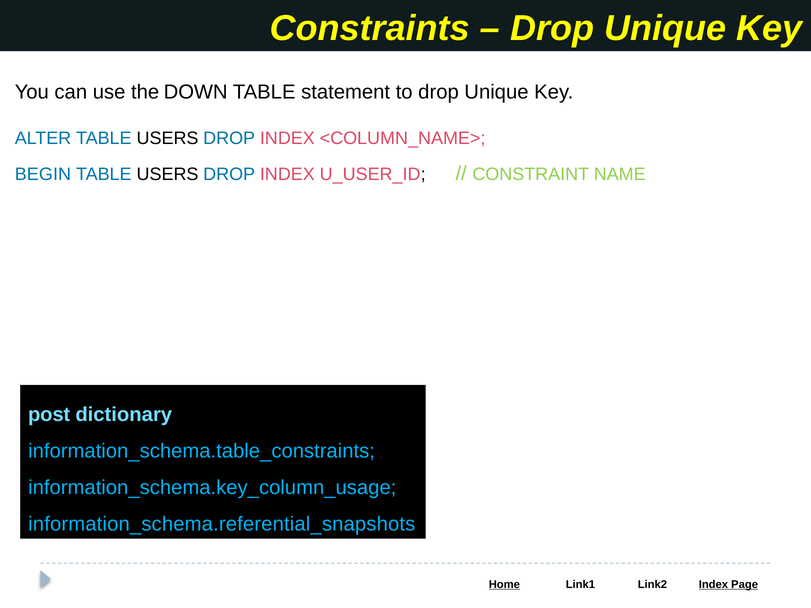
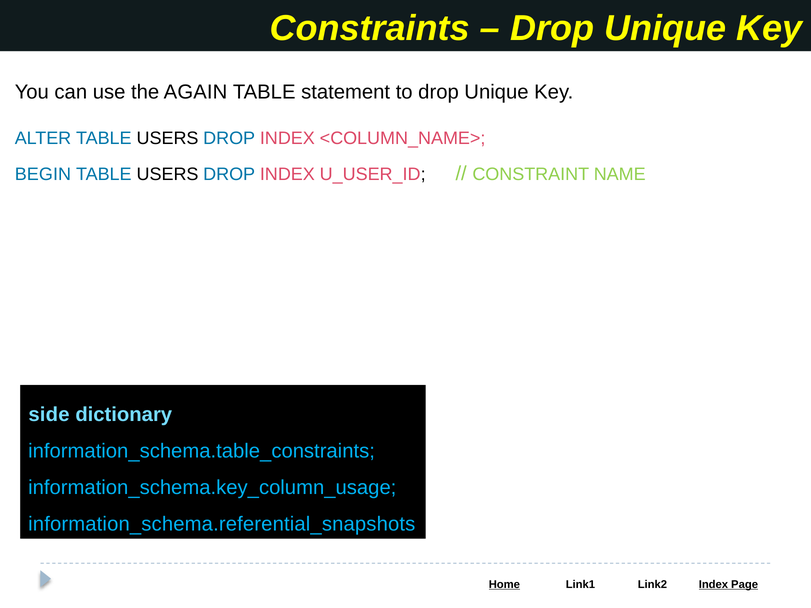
DOWN: DOWN -> AGAIN (196, 92)
post: post -> side (49, 415)
